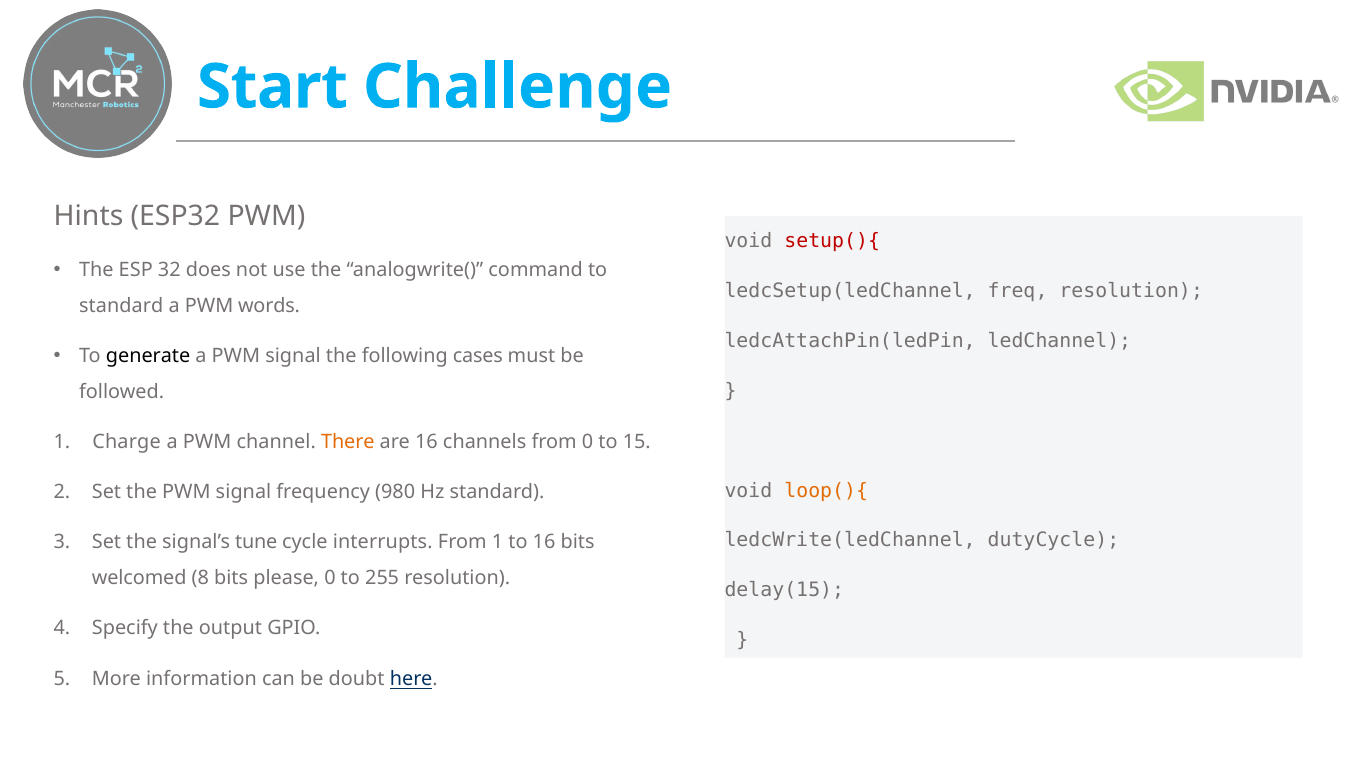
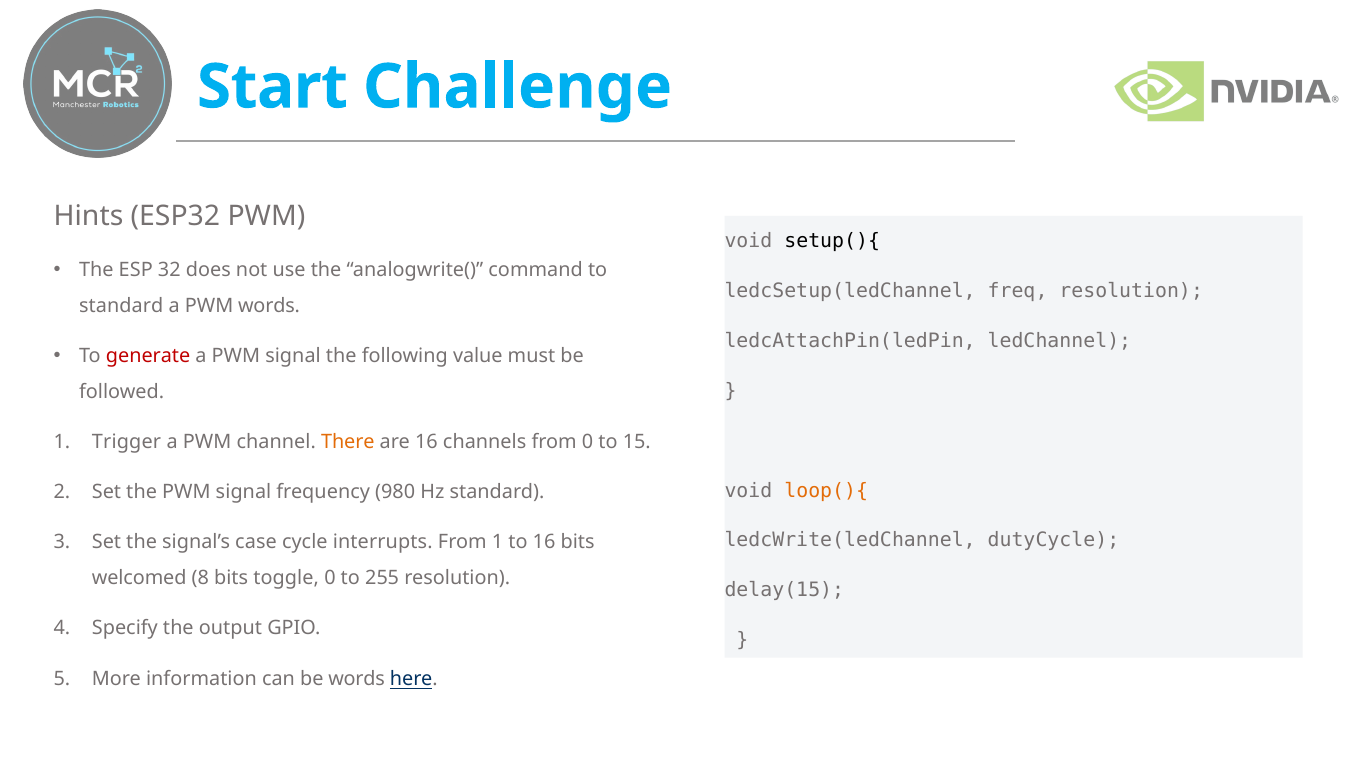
setup(){ colour: red -> black (832, 241)
generate colour: black -> red (148, 356)
cases: cases -> value (478, 356)
Charge: Charge -> Trigger (127, 442)
tune: tune -> case (256, 542)
please: please -> toggle (286, 578)
be doubt: doubt -> words (357, 679)
